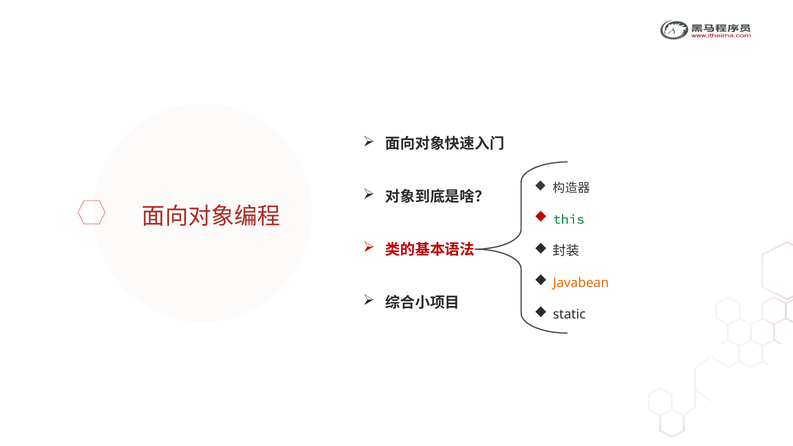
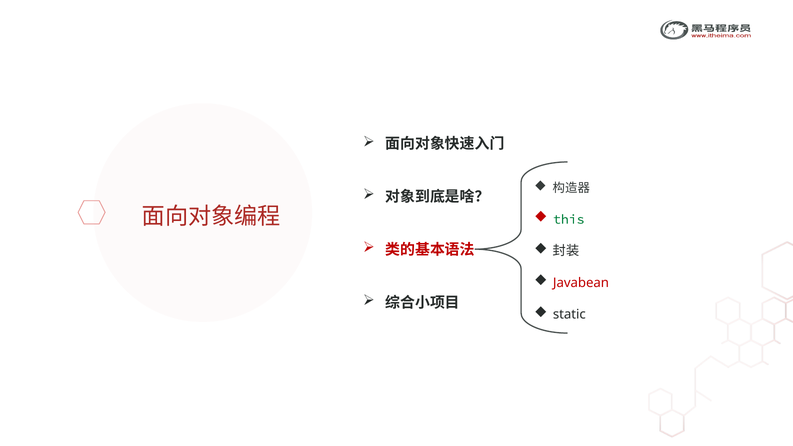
Javabean colour: orange -> red (581, 283)
